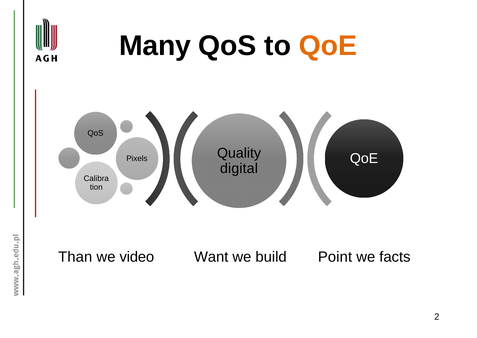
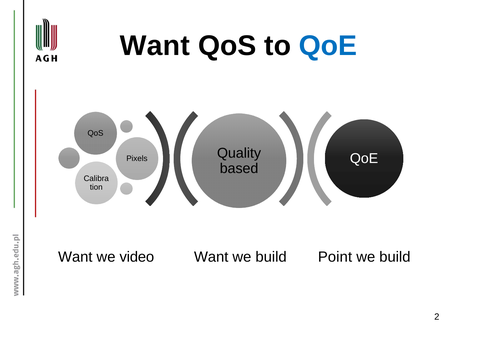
Many: Many -> Want (155, 46)
QoE colour: orange -> blue (328, 46)
digital: digital -> based (239, 168)
Than: Than -> Want (75, 257)
facts: facts -> build (395, 257)
